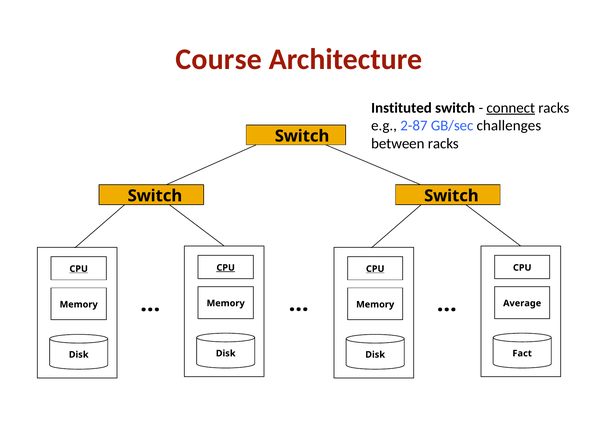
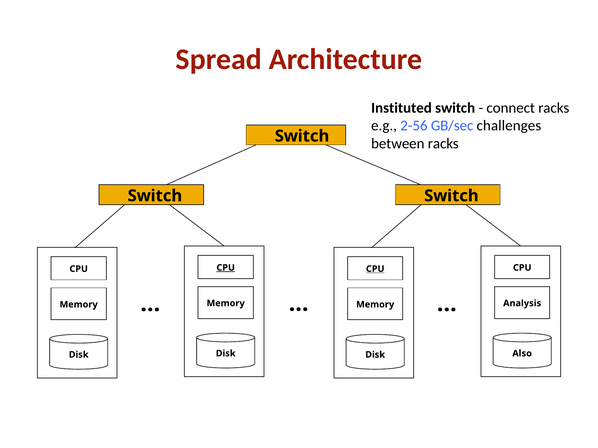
Course: Course -> Spread (219, 59)
connect underline: present -> none (511, 108)
2-87: 2-87 -> 2-56 (414, 126)
CPU underline: present -> none (79, 269)
Average: Average -> Analysis (522, 304)
Fact: Fact -> Also (522, 354)
